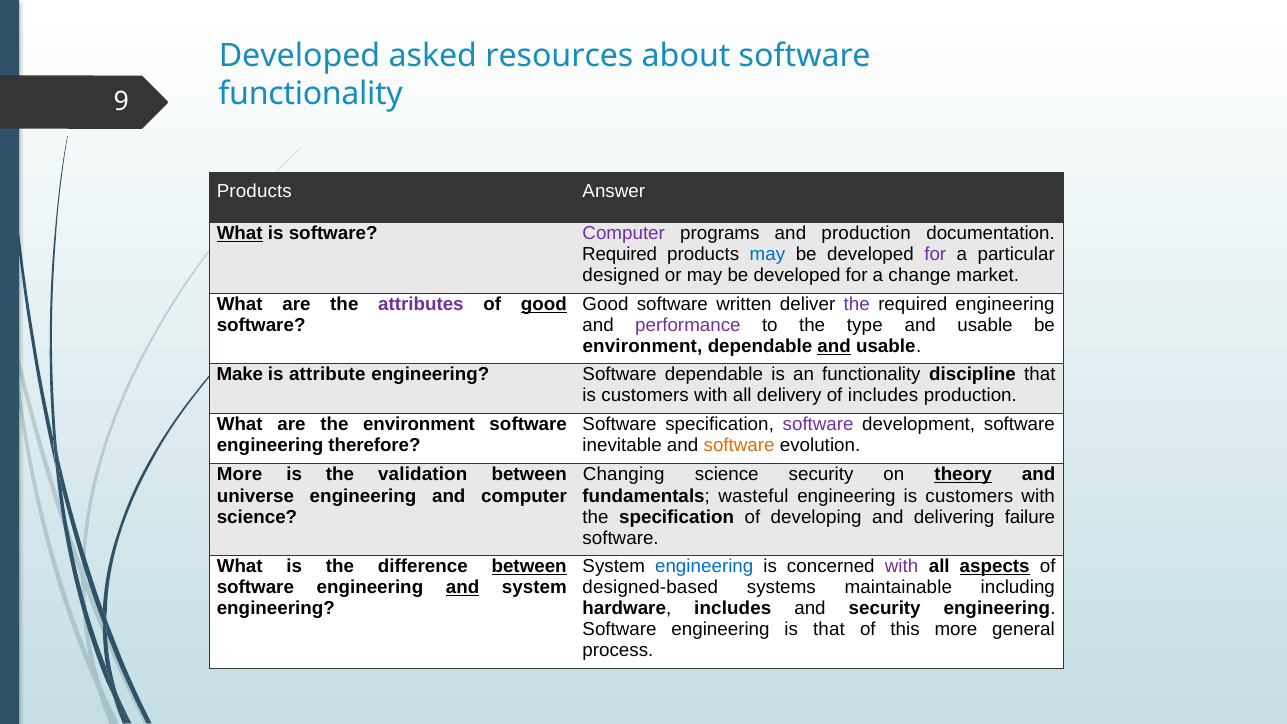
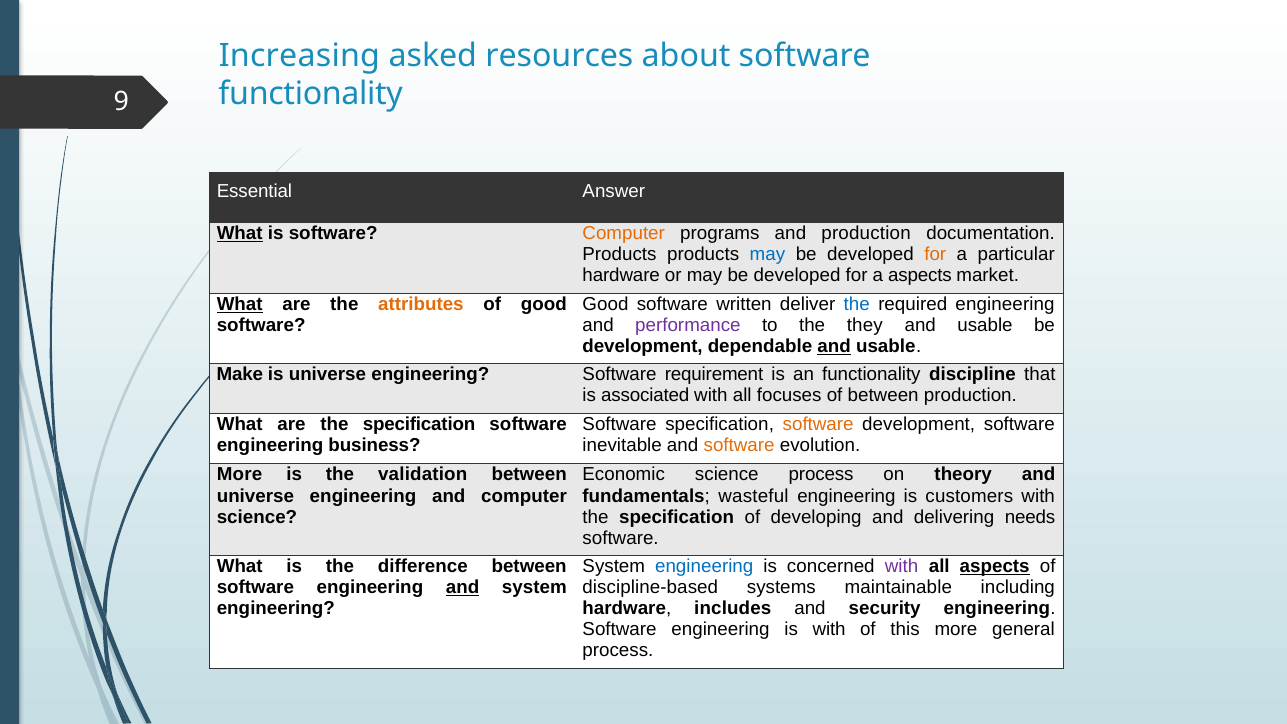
Developed: Developed -> Increasing (299, 55)
Products: Products -> Essential (254, 191)
Computer colour: purple -> orange (624, 234)
Required: Required -> Products (620, 255)
for colour: purple -> orange (935, 255)
designed: designed -> hardware (621, 276)
a change: change -> aspects (920, 276)
What underline: none -> present (240, 304)
attributes colour: purple -> orange (421, 304)
good underline: present -> none (544, 304)
the colour: purple -> blue (857, 304)
type: type -> they (865, 325)
environment: environment -> development (643, 346)
is attribute: attribute -> universe (327, 375)
Software dependable: dependable -> requirement (714, 375)
customers: customers -> associated (645, 396)
delivery: delivery -> focuses (789, 396)
of includes: includes -> between (883, 396)
are the environment: environment -> specification (419, 425)
software colour: purple -> orange (818, 425)
therefore: therefore -> business (374, 446)
Changing: Changing -> Economic (624, 475)
science security: security -> process (821, 475)
theory underline: present -> none (963, 475)
failure: failure -> needs (1030, 517)
between underline: present -> none (529, 566)
designed-based: designed-based -> discipline-based (650, 587)
is that: that -> with (829, 630)
